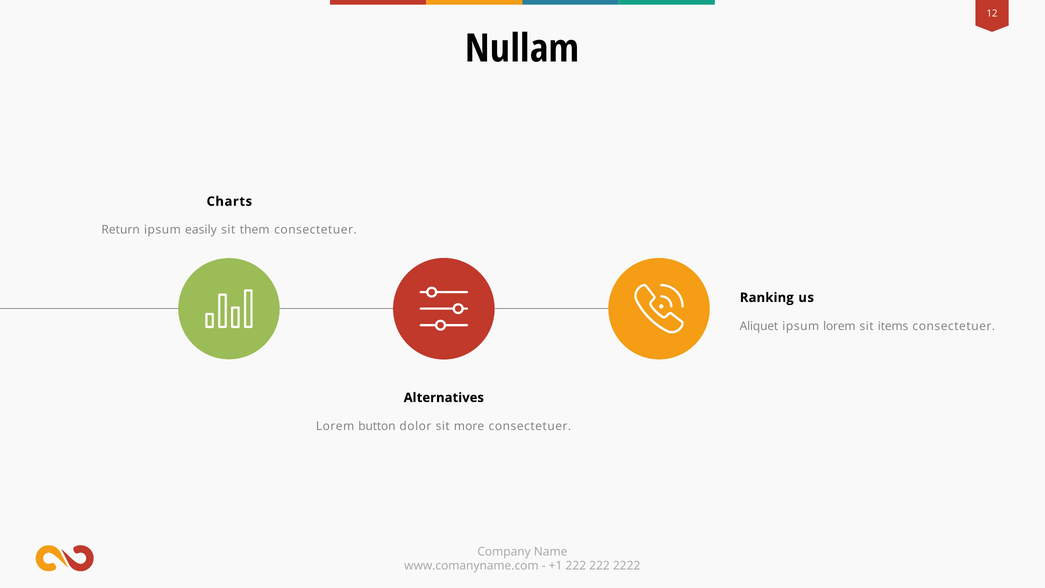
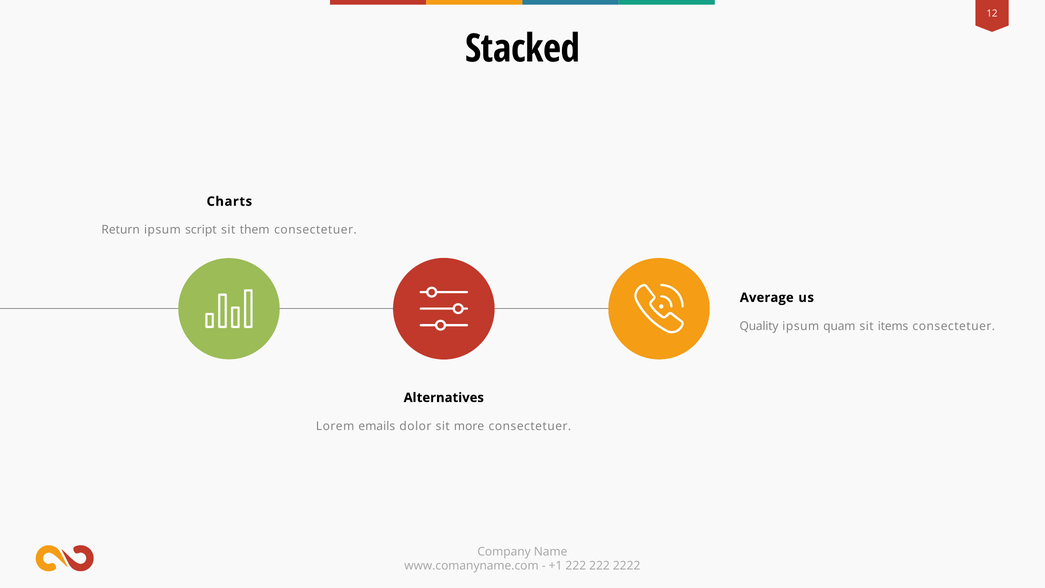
Nullam: Nullam -> Stacked (523, 49)
easily: easily -> script (201, 230)
Ranking: Ranking -> Average (767, 298)
Aliquet: Aliquet -> Quality (759, 326)
ipsum lorem: lorem -> quam (839, 326)
button: button -> emails (377, 426)
